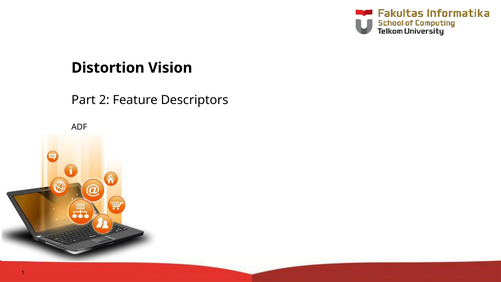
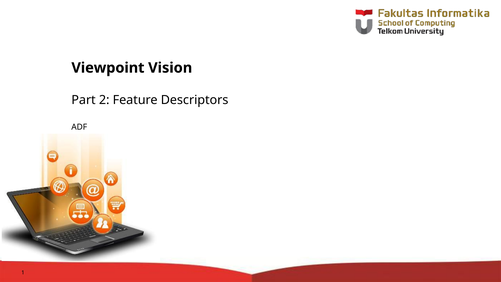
Distortion: Distortion -> Viewpoint (108, 68)
